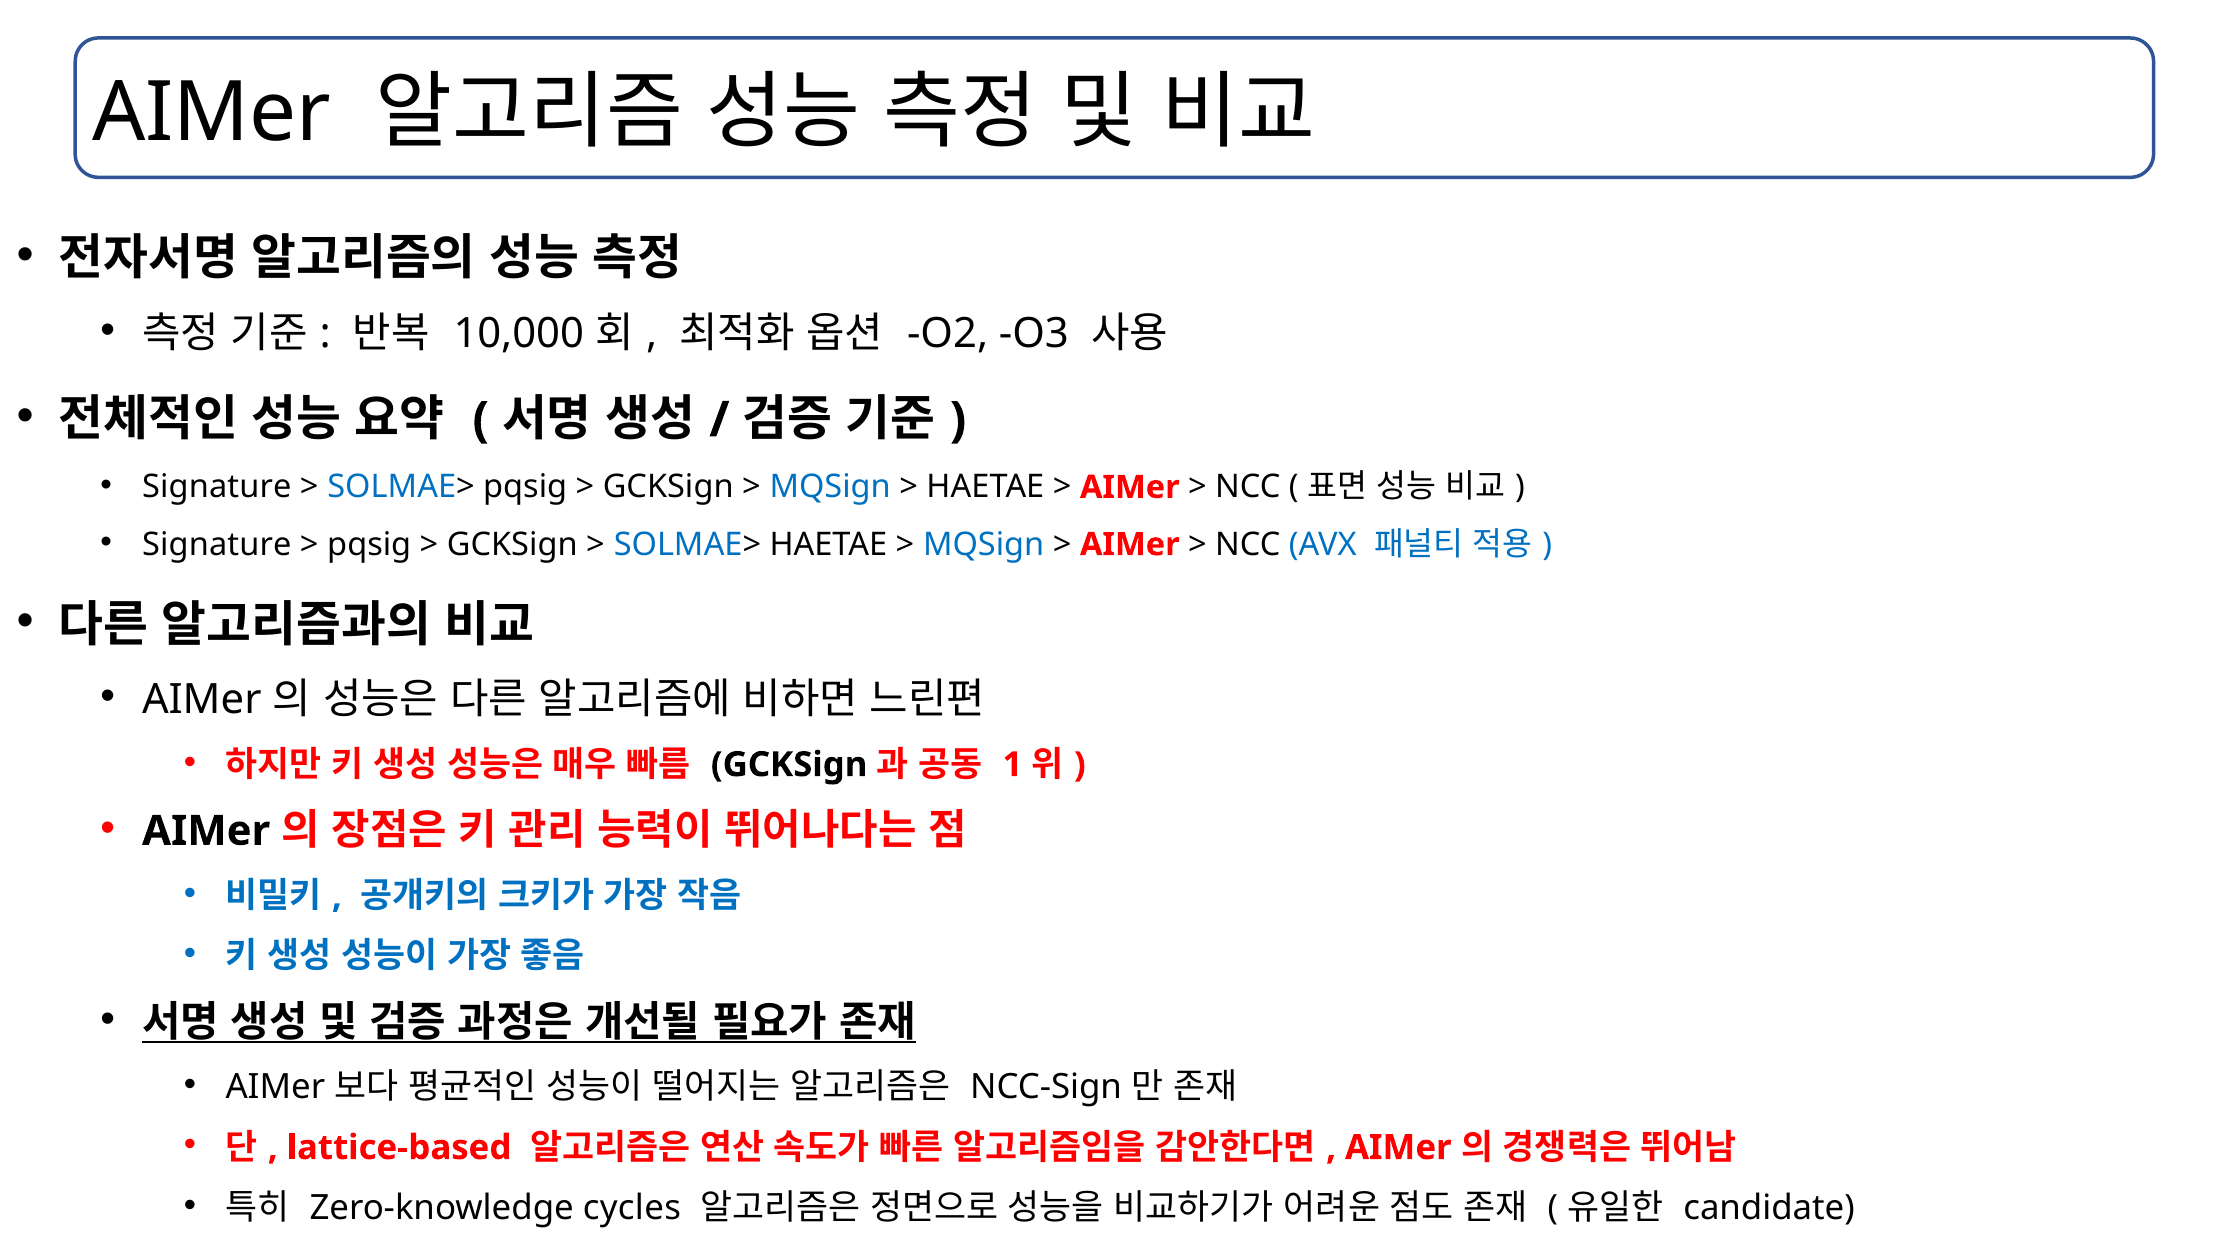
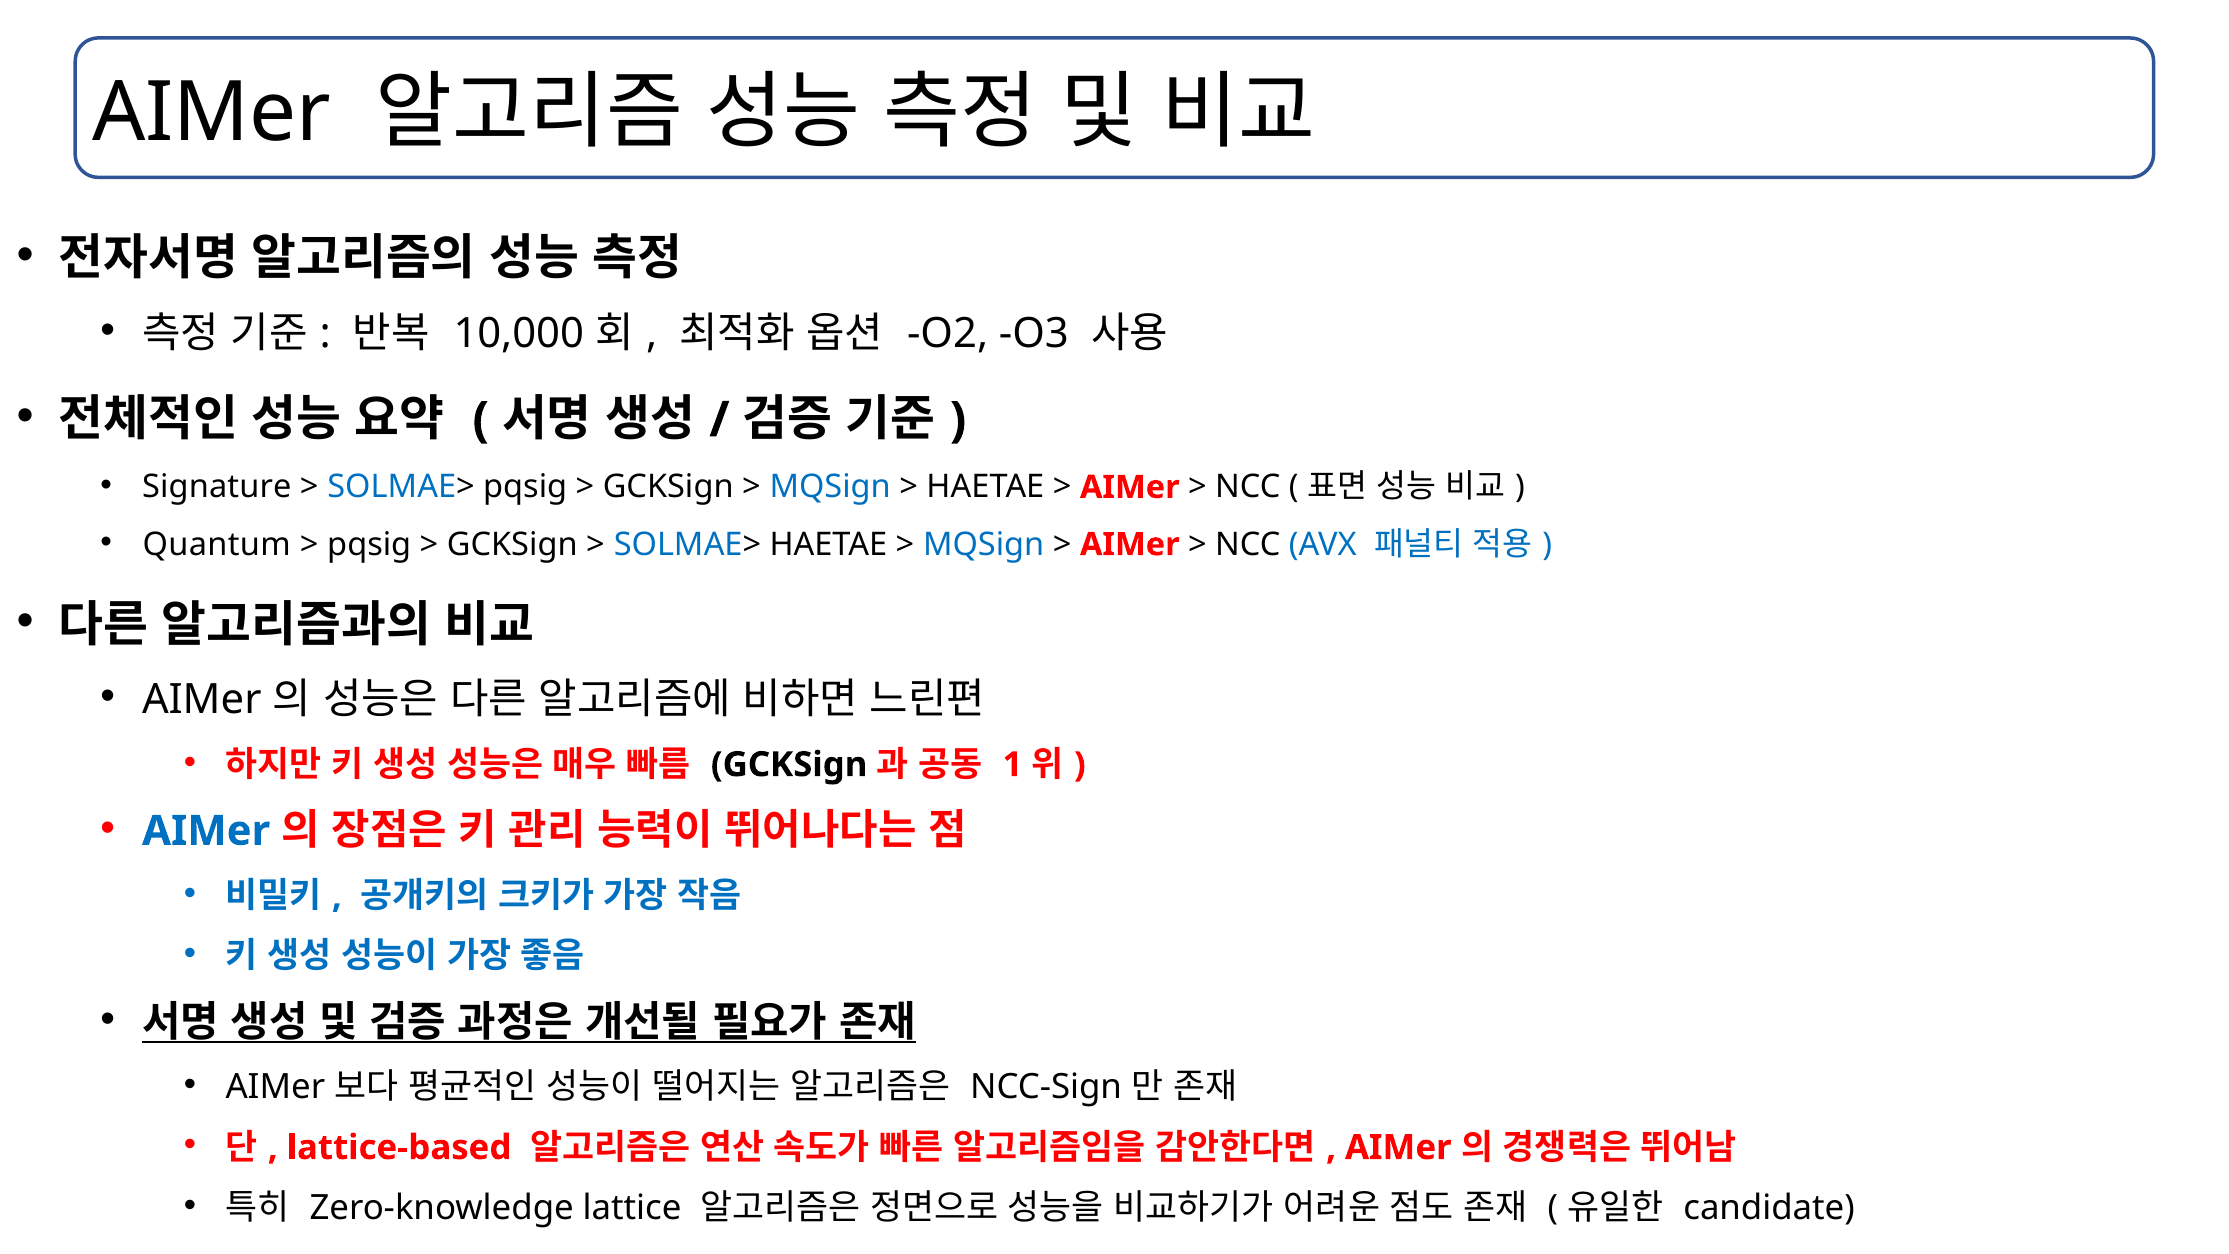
Signature: Signature -> Quantum (217, 544)
AIMer colour: black -> blue (206, 831)
cycles: cycles -> lattice (632, 1208)
